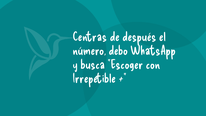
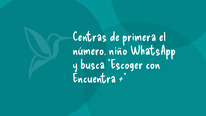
después: después -> primera (139, 37)
debo: debo -> niño (118, 51)
Irrepetible: Irrepetible -> Encuentra (94, 78)
